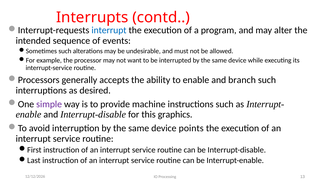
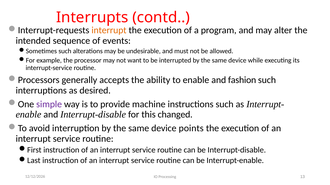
interrupt colour: blue -> orange (109, 30)
branch: branch -> fashion (242, 80)
graphics: graphics -> changed (175, 115)
